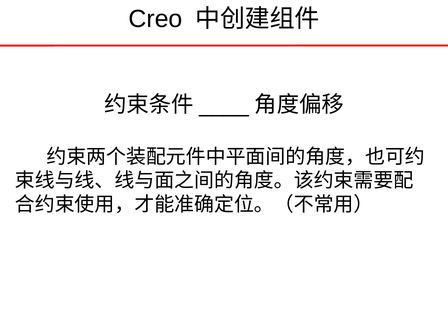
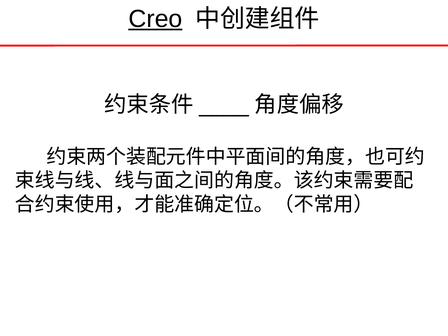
Creo underline: none -> present (155, 19)
